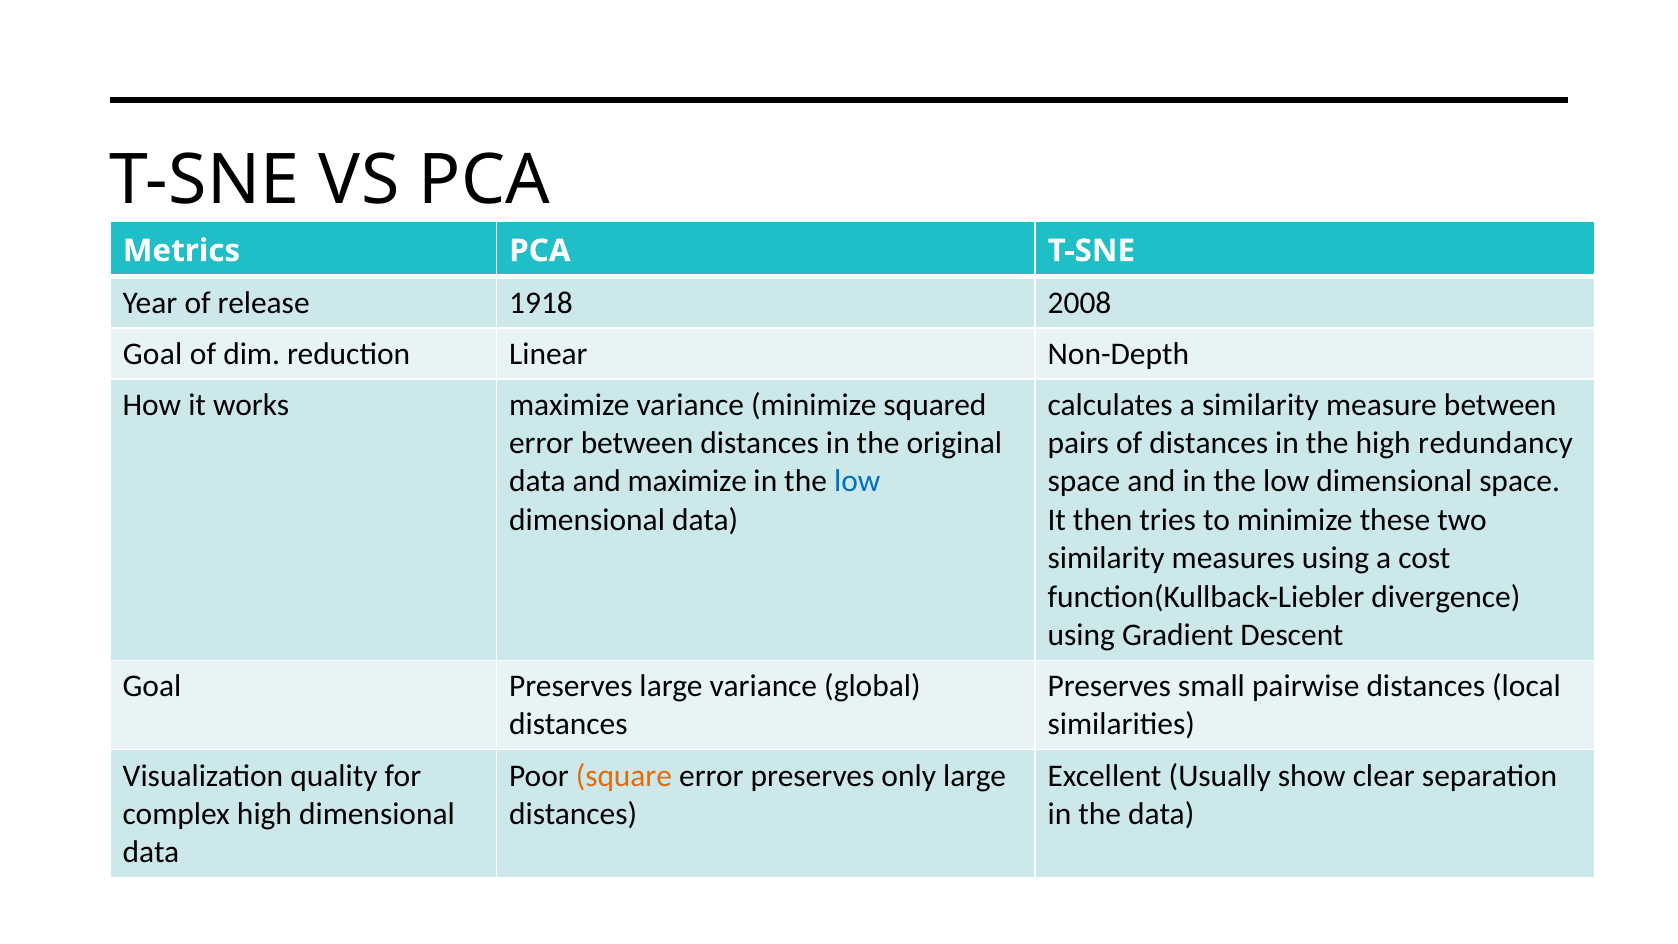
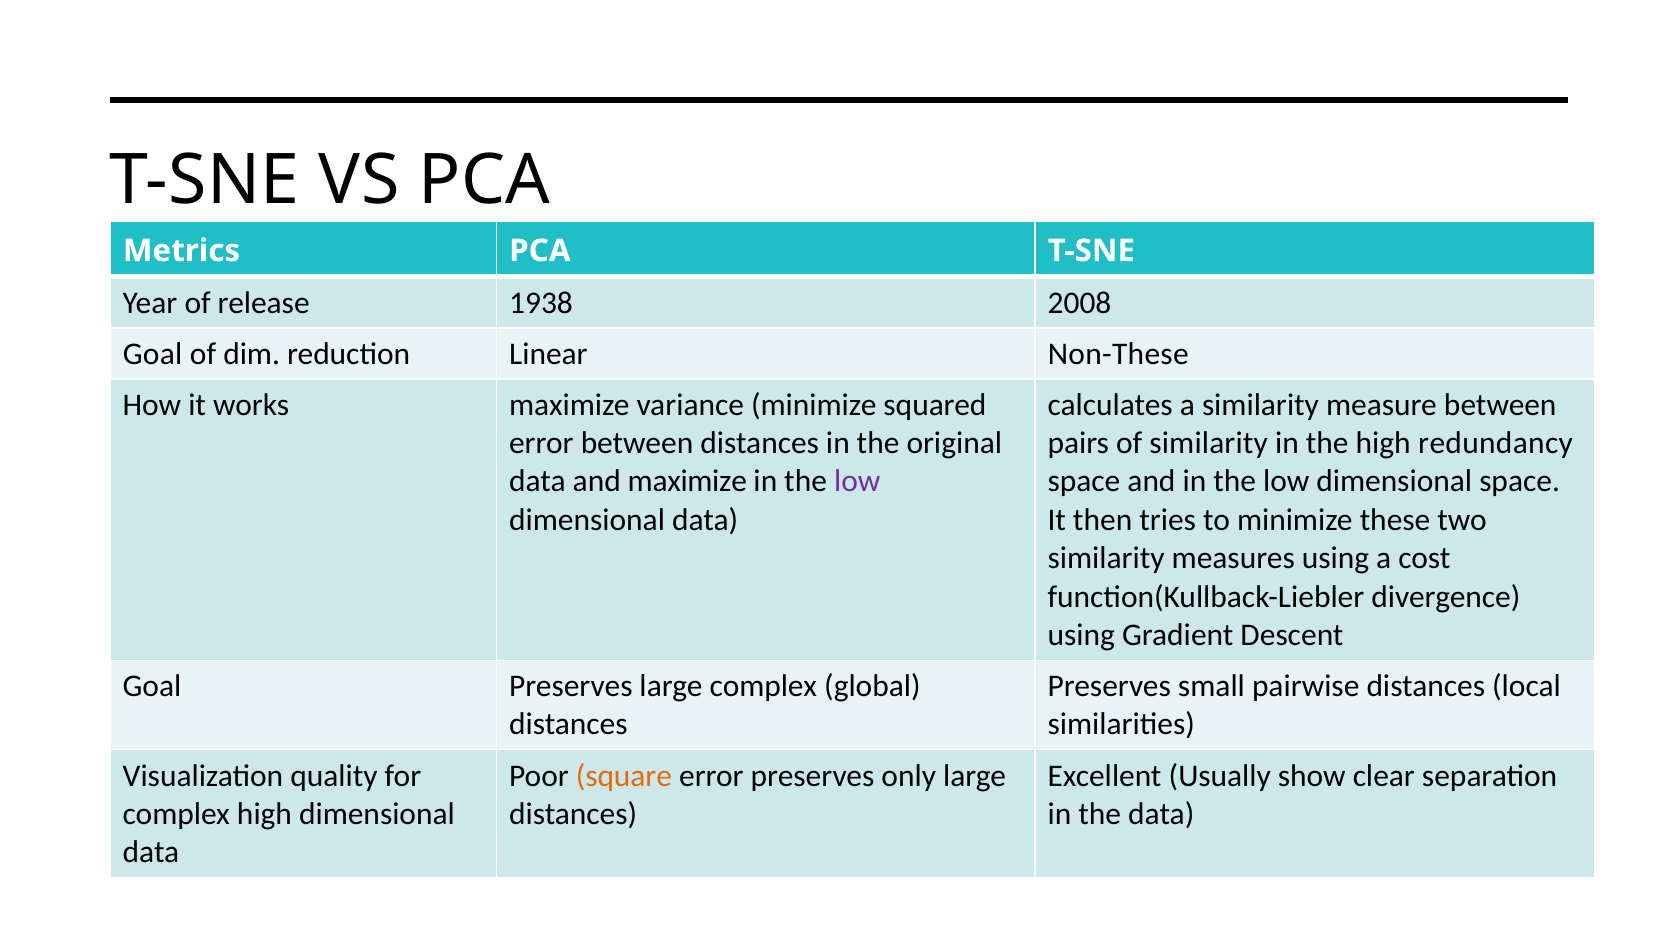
1918: 1918 -> 1938 (541, 303)
Non-Depth: Non-Depth -> Non-These (1118, 354)
of distances: distances -> similarity (1209, 443)
low colour: blue -> purple (857, 481)
large variance: variance -> complex (763, 686)
